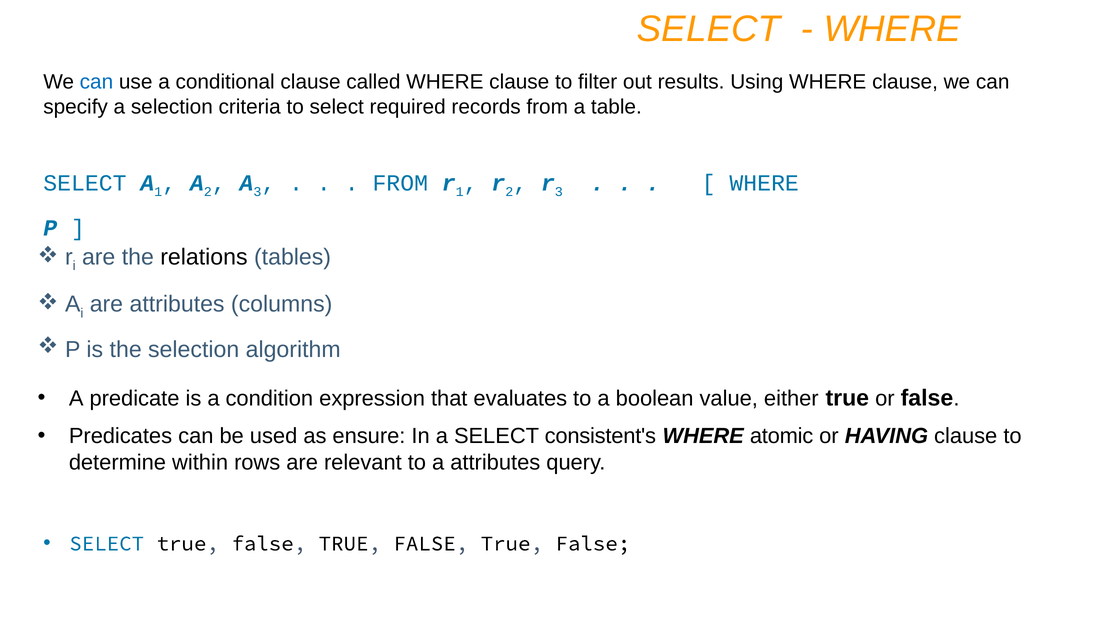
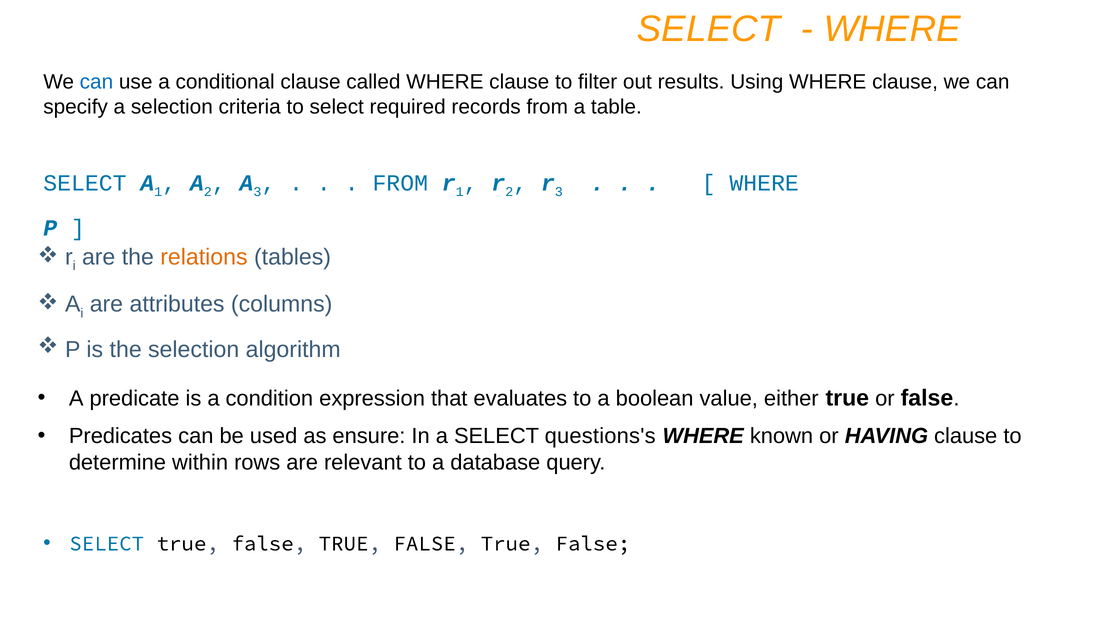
relations colour: black -> orange (204, 257)
consistent's: consistent's -> questions's (600, 436)
atomic: atomic -> known (782, 436)
a attributes: attributes -> database (495, 463)
